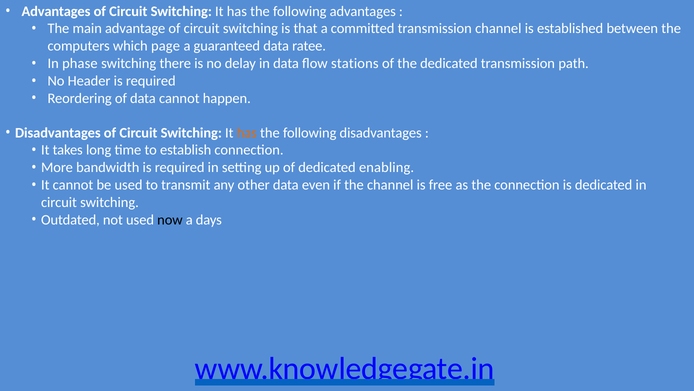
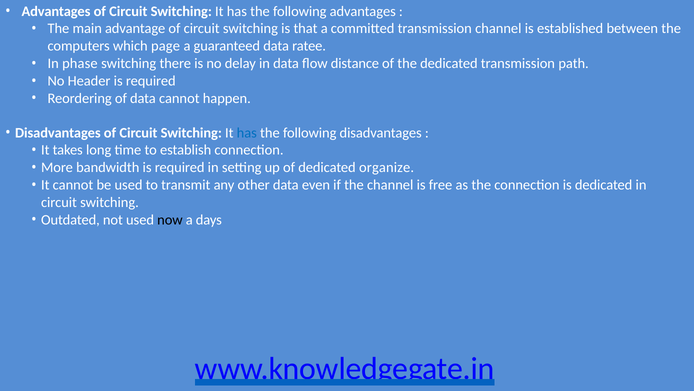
stations: stations -> distance (355, 63)
has colour: orange -> blue (247, 133)
enabling: enabling -> organize (387, 167)
